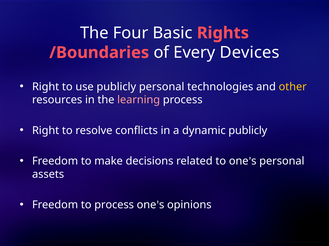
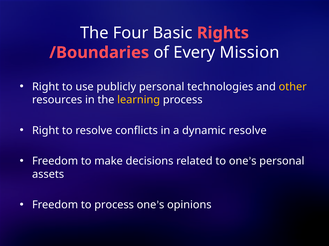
Devices: Devices -> Mission (250, 53)
learning colour: pink -> yellow (139, 100)
dynamic publicly: publicly -> resolve (248, 131)
